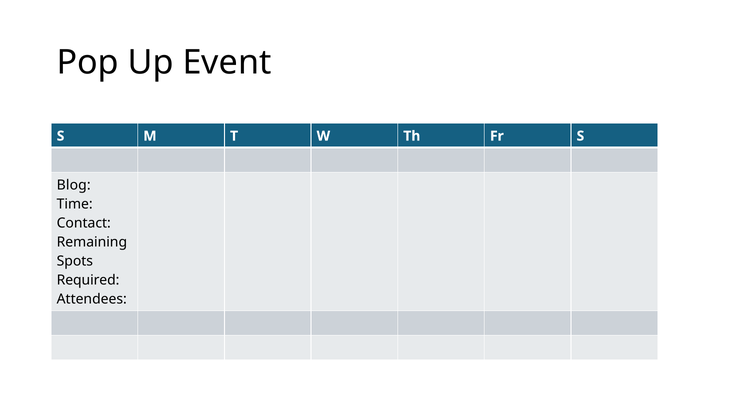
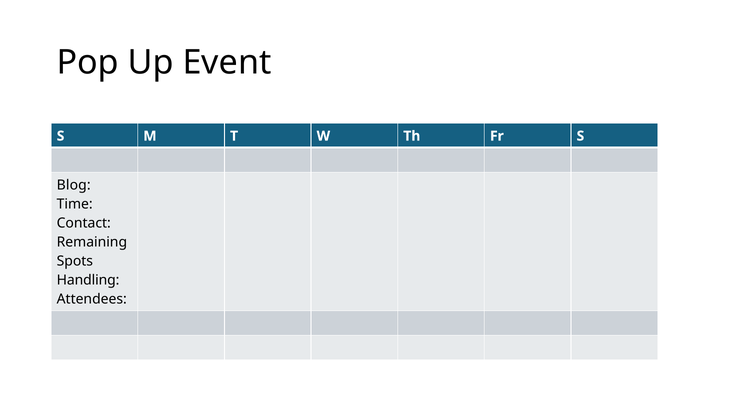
Required: Required -> Handling (88, 280)
